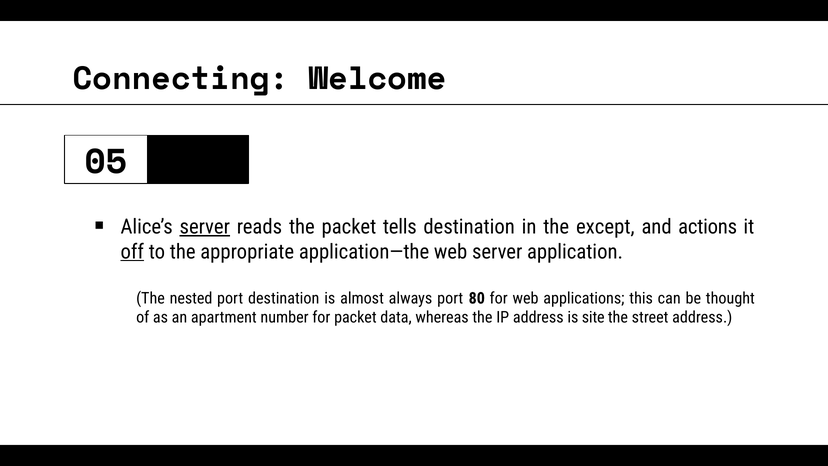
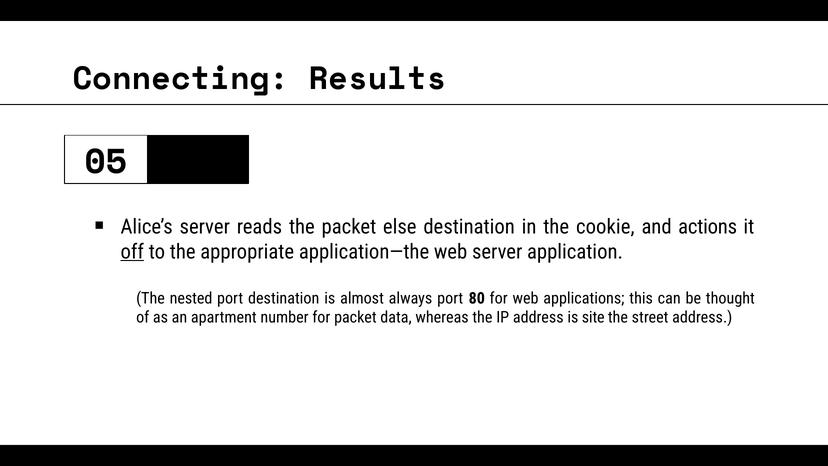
Welcome: Welcome -> Results (378, 79)
server underline: present -> none (205, 227)
tells: tells -> else (400, 227)
except: except -> cookie (605, 227)
